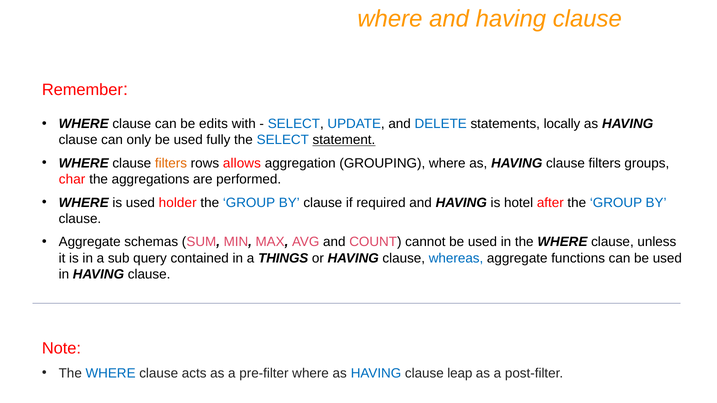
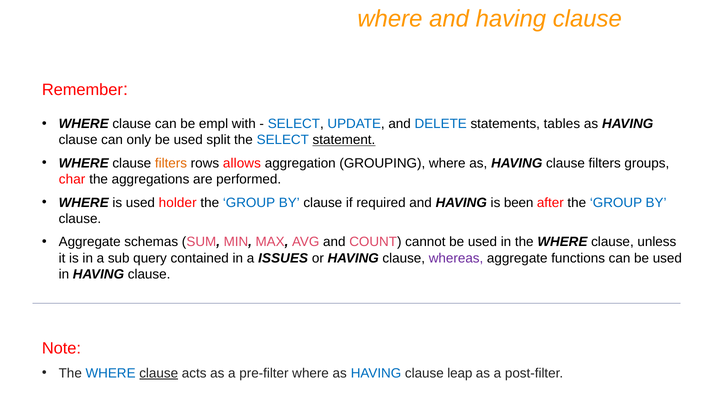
edits: edits -> empl (214, 124)
locally: locally -> tables (562, 124)
fully: fully -> split (218, 140)
hotel: hotel -> been (519, 203)
THINGS: THINGS -> ISSUES (283, 258)
whereas colour: blue -> purple (456, 258)
clause underline: none -> present (159, 373)
